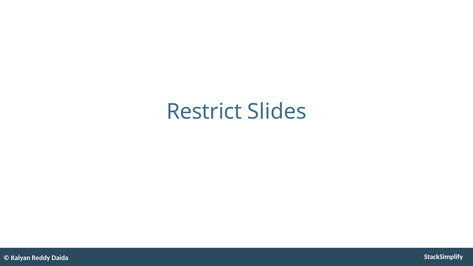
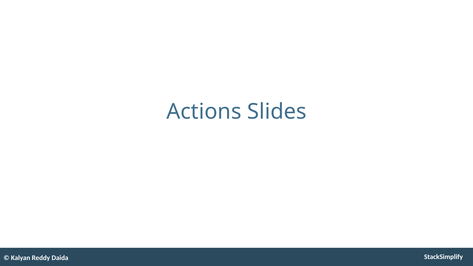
Restrict: Restrict -> Actions (204, 112)
